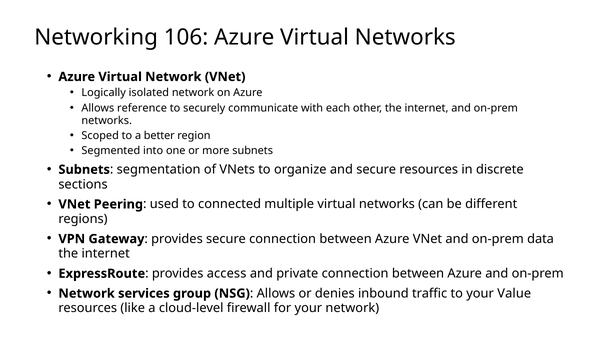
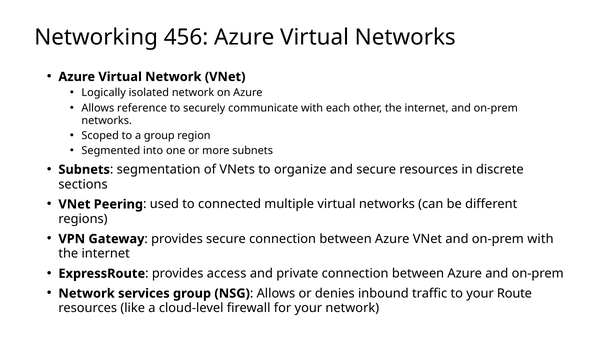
106: 106 -> 456 (186, 37)
a better: better -> group (159, 136)
on-prem data: data -> with (540, 239)
Value: Value -> Route (514, 293)
